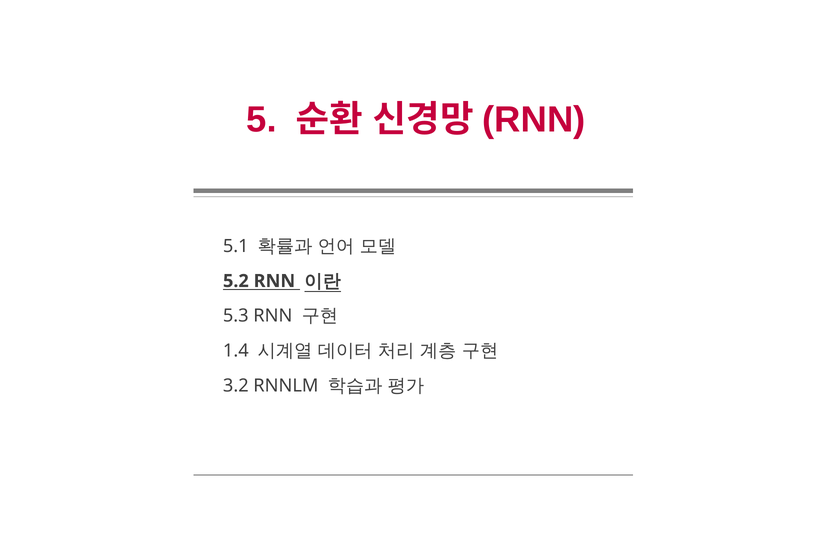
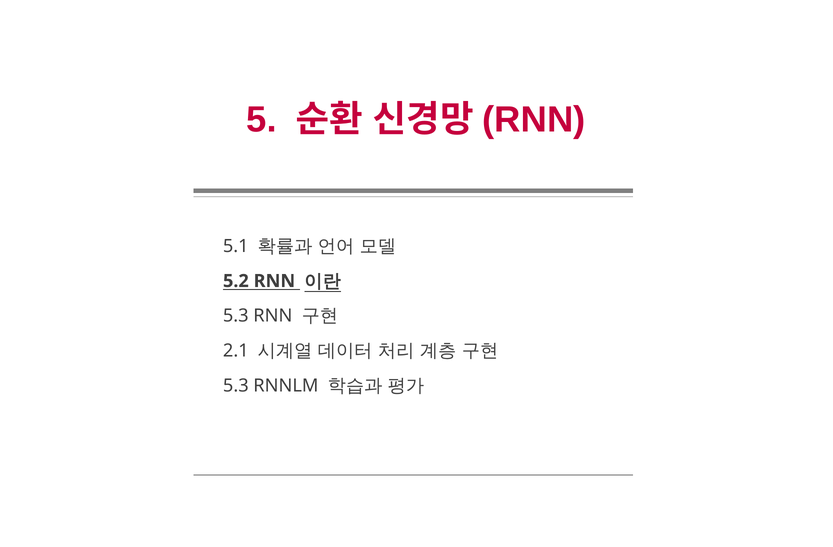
1.4: 1.4 -> 2.1 (236, 351)
3.2: 3.2 -> 5.3 (236, 386)
